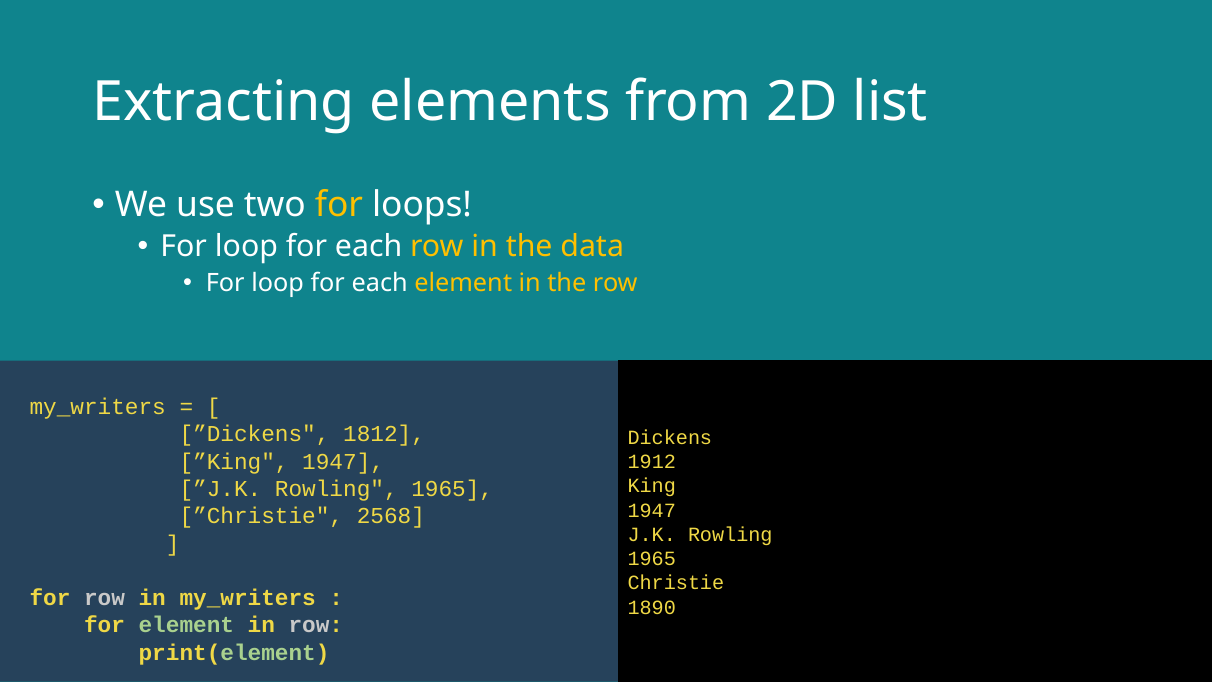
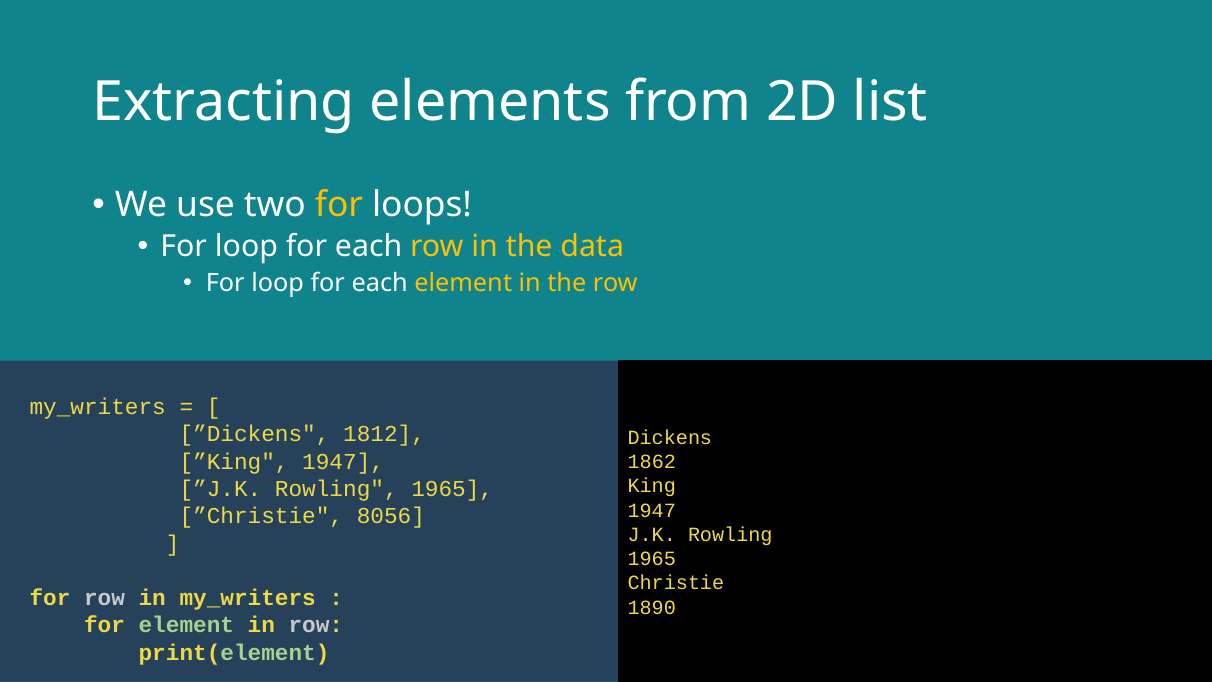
1912: 1912 -> 1862 (652, 462)
2568: 2568 -> 8056 (391, 516)
